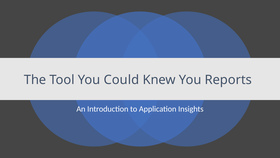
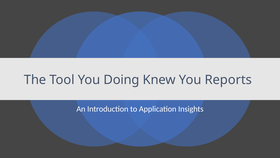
Could: Could -> Doing (122, 80)
